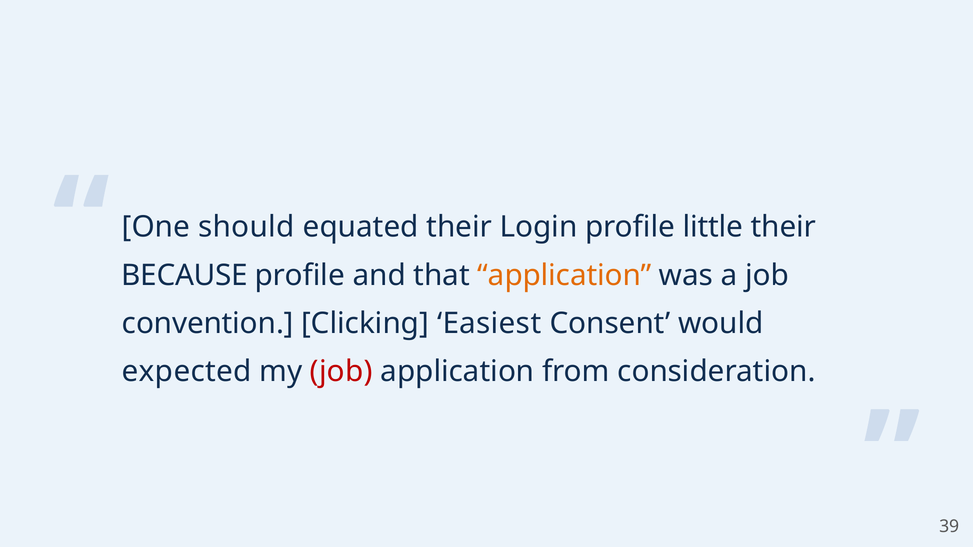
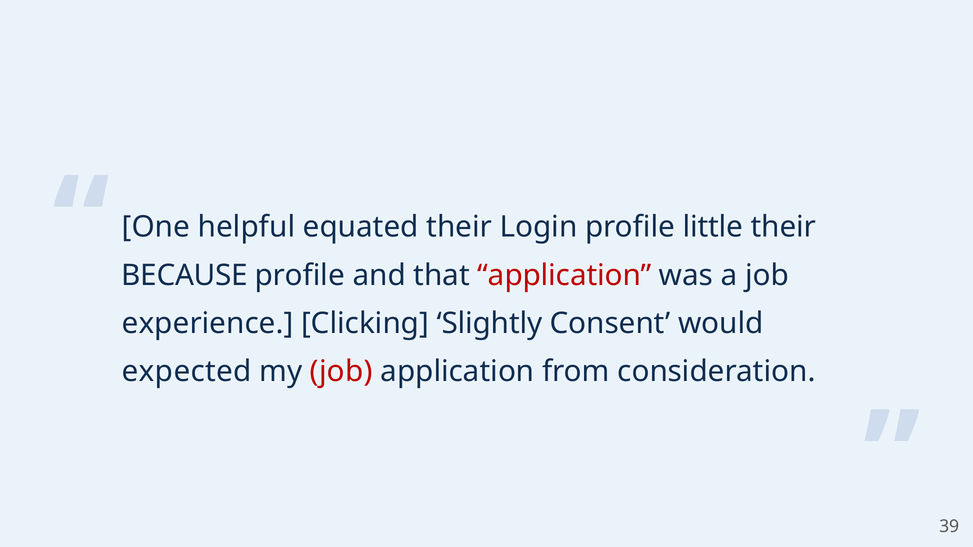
should: should -> helpful (246, 227)
application colour: orange -> red (564, 275)
convention: convention -> experience (208, 324)
Easiest: Easiest -> Slightly (489, 324)
